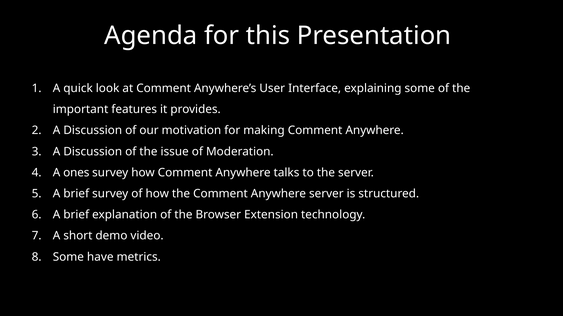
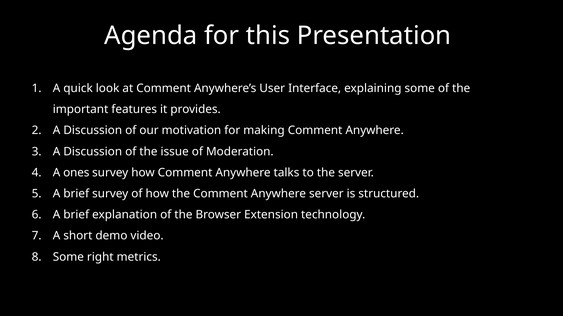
have: have -> right (100, 257)
